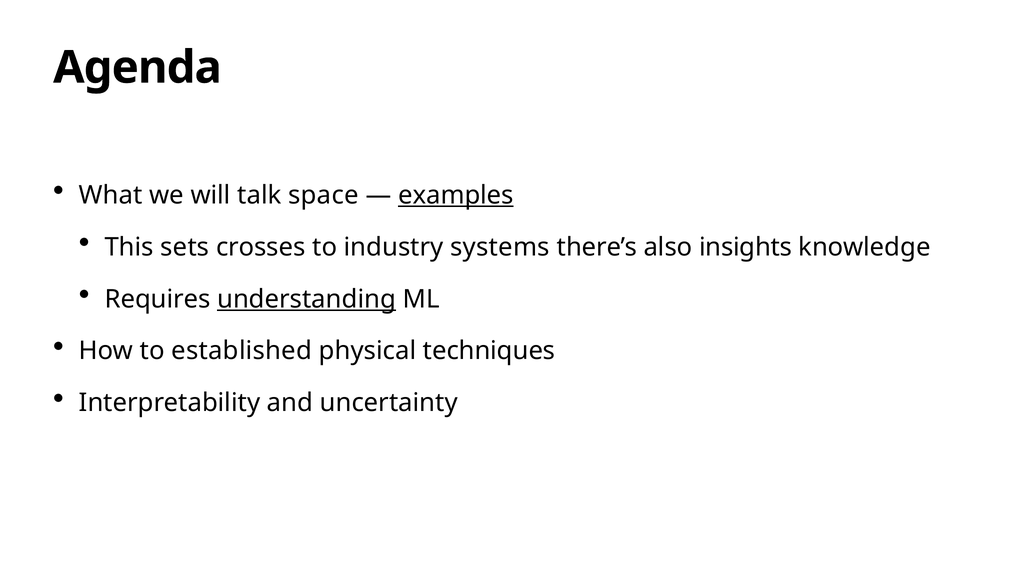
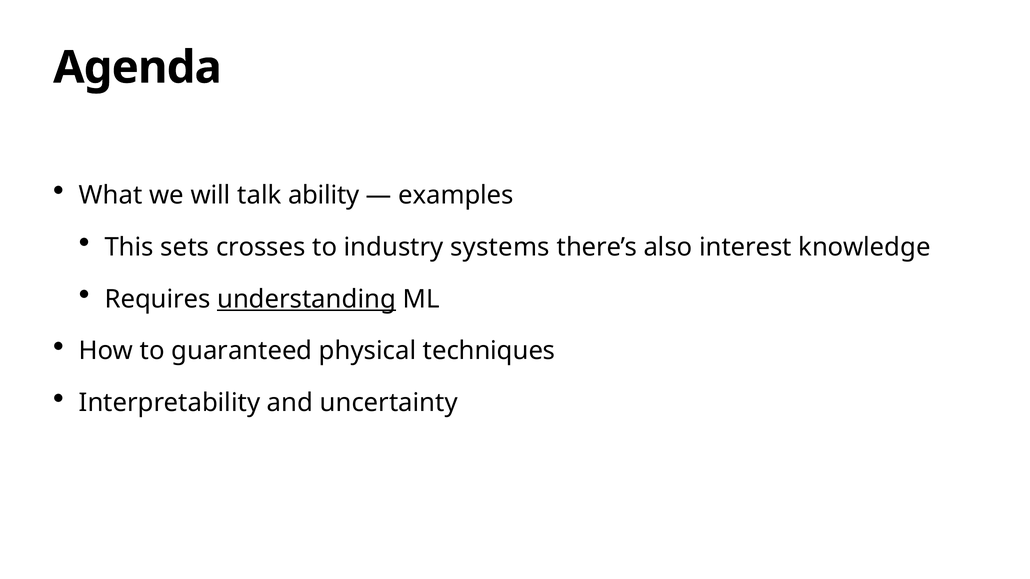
space: space -> ability (324, 195)
examples underline: present -> none (456, 195)
insights: insights -> interest (745, 247)
established: established -> guaranteed (242, 351)
